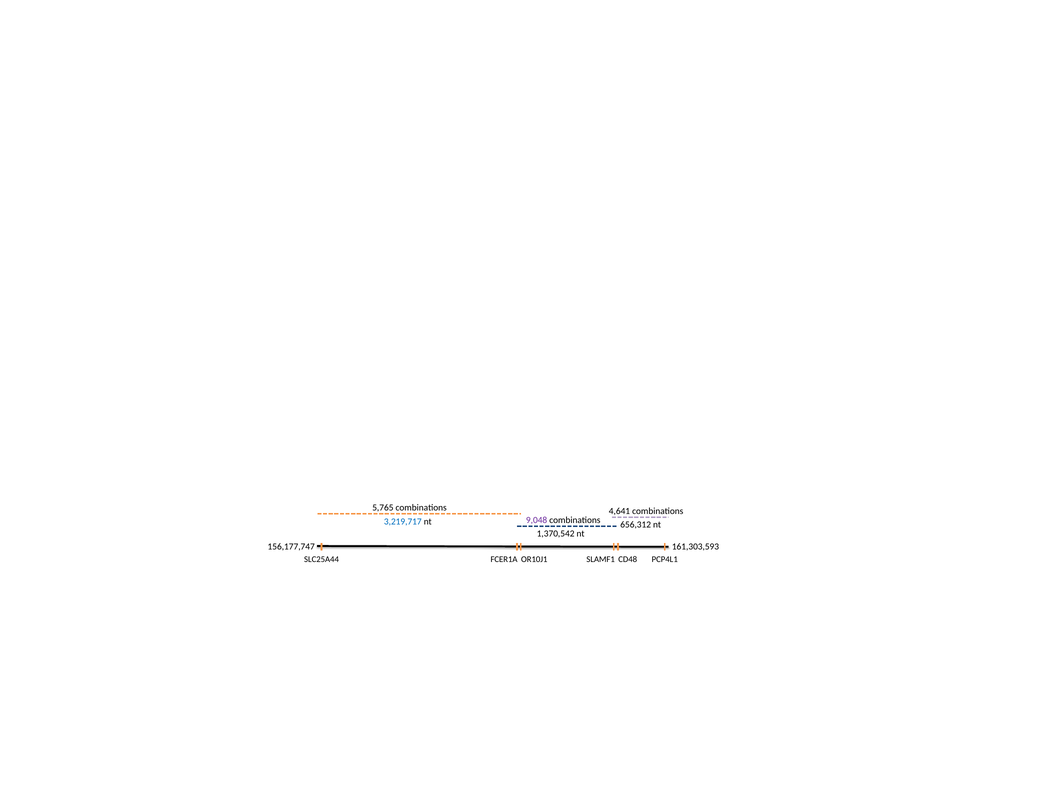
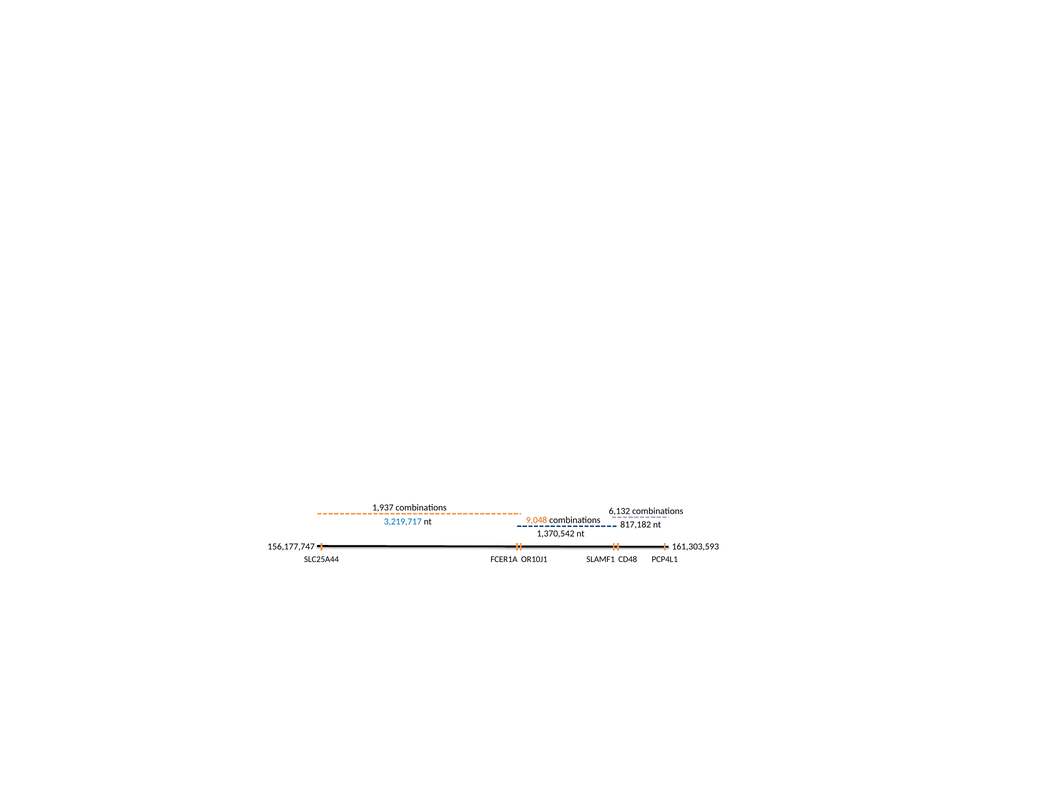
5,765: 5,765 -> 1,937 (383, 508)
4,641: 4,641 -> 6,132 (619, 511)
9,048 colour: purple -> orange (537, 520)
656,312: 656,312 -> 817,182 (636, 525)
